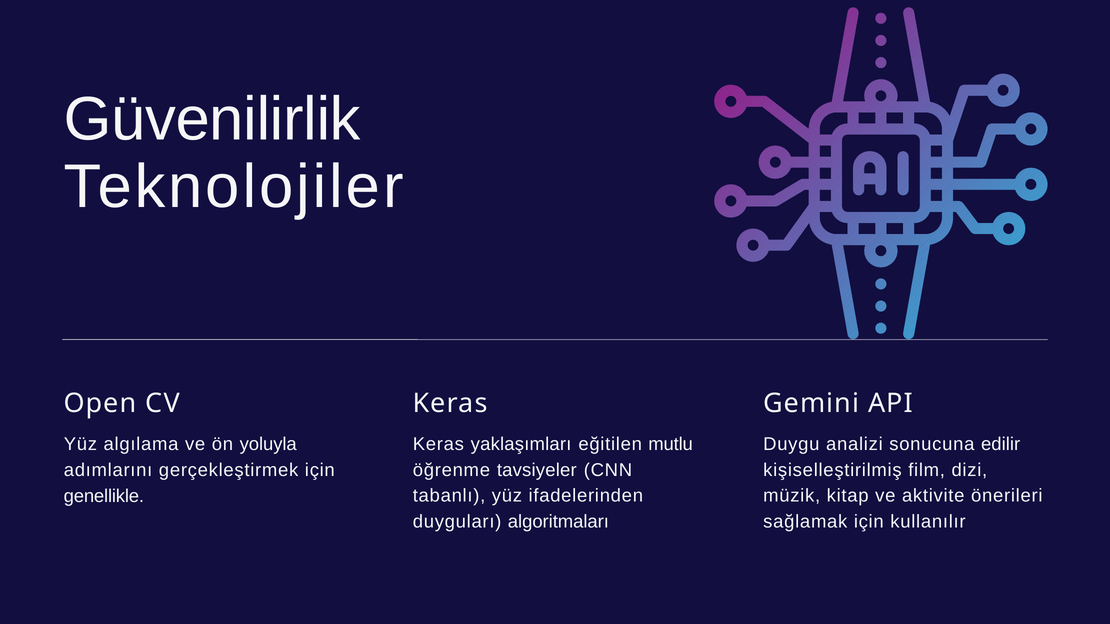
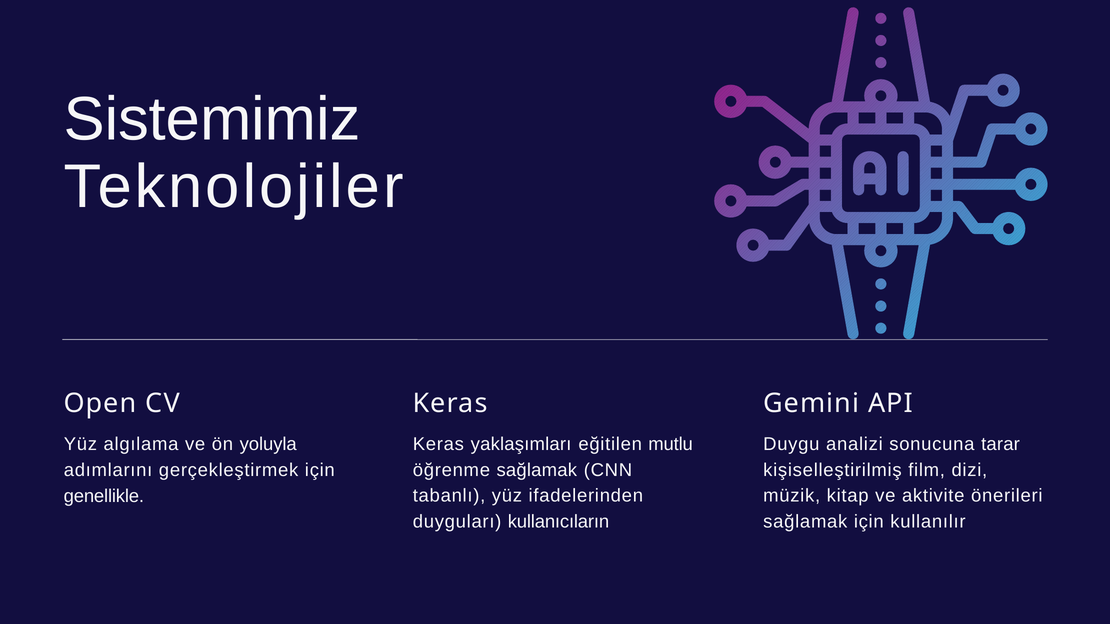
Güvenilirlik: Güvenilirlik -> Sistemimiz (212, 119)
edilir: edilir -> tarar (1001, 444)
öğrenme tavsiyeler: tavsiyeler -> sağlamak (537, 470)
algoritmaları: algoritmaları -> kullanıcıların (558, 522)
